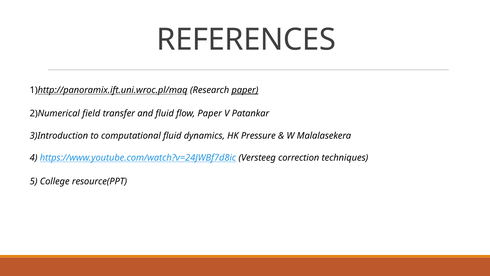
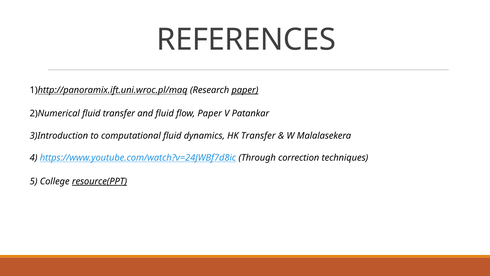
2)Numerical field: field -> fluid (91, 113)
HK Pressure: Pressure -> Transfer (258, 136)
Versteeg: Versteeg -> Through (257, 158)
resource(PPT underline: none -> present (100, 181)
